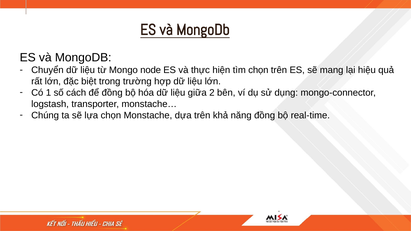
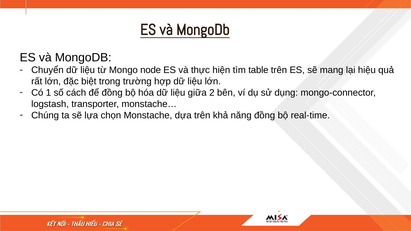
tìm chọn: chọn -> table (258, 70)
